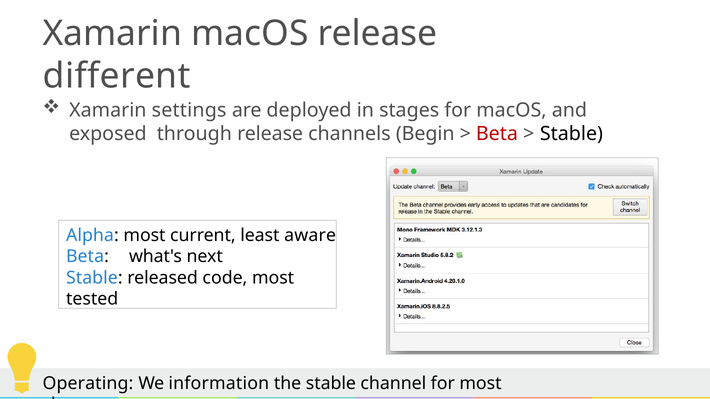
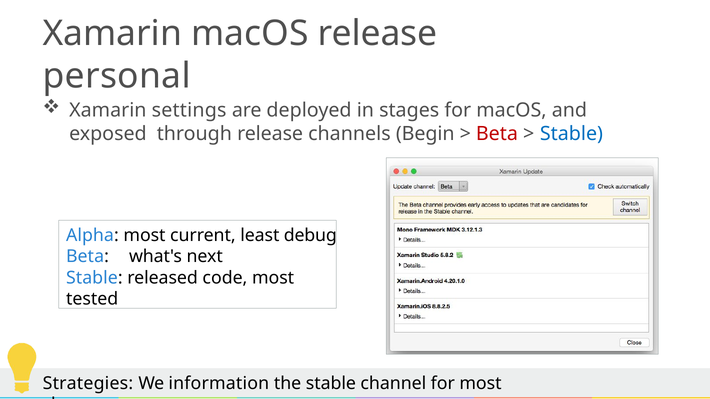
different: different -> personal (117, 76)
Stable colour: black -> blue (571, 134)
aware: aware -> debug (310, 235)
Operating: Operating -> Strategies (88, 384)
